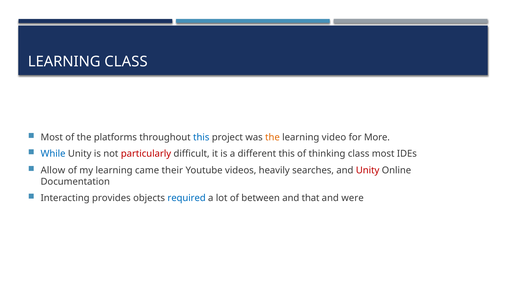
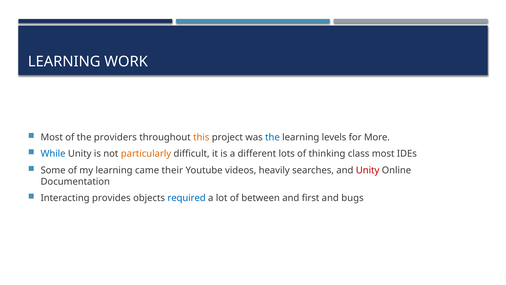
LEARNING CLASS: CLASS -> WORK (126, 61)
platforms: platforms -> providers (115, 137)
this colour: blue -> orange (201, 137)
the colour: orange -> blue (272, 137)
video: video -> levels (334, 137)
particularly colour: red -> orange (146, 154)
different this: this -> lots (287, 154)
Allow: Allow -> Some (53, 170)
that: that -> first (311, 198)
were: were -> bugs (353, 198)
